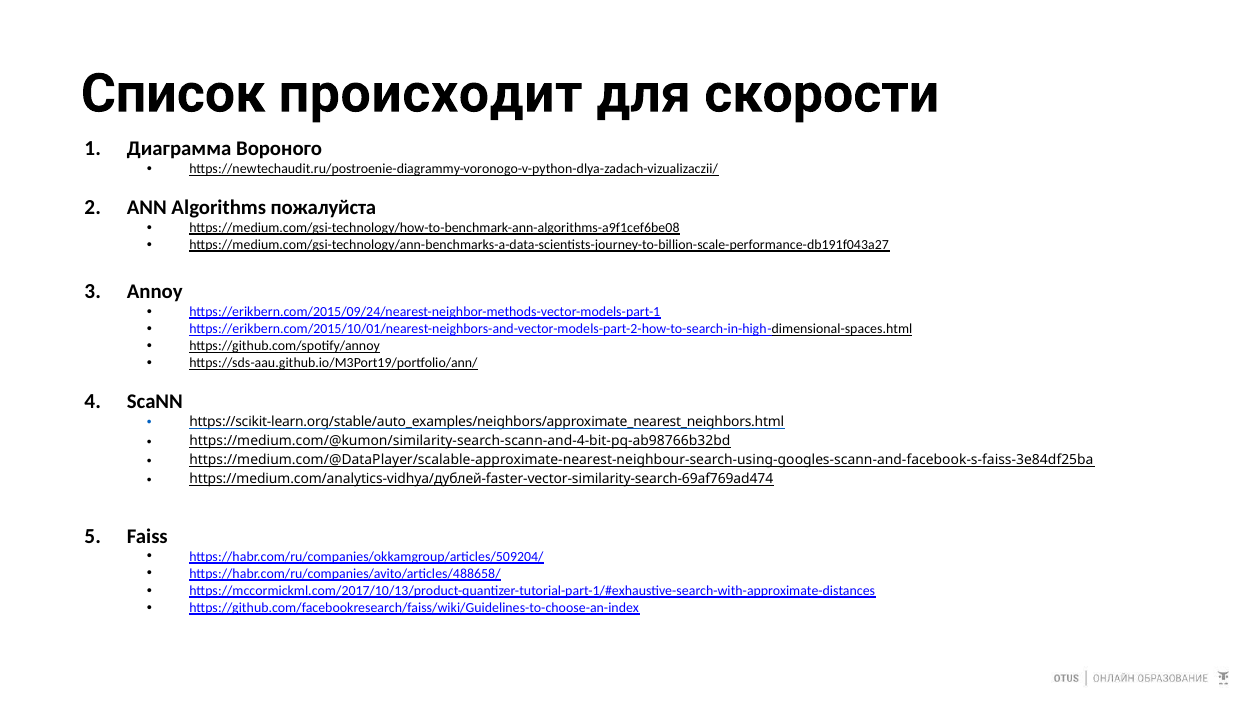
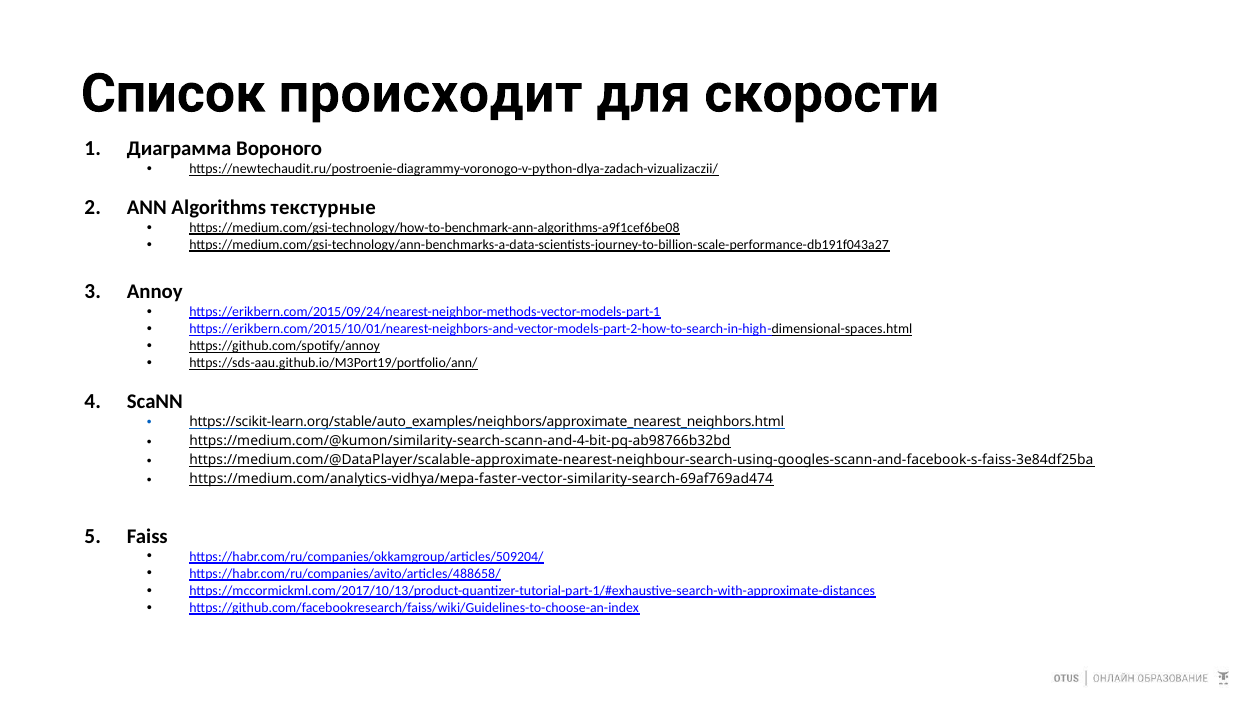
пожалуйста: пожалуйста -> текстурные (323, 207)
https://medium.com/analytics-vidhya/дублей-faster-vector-similarity-search-69af769ad474: https://medium.com/analytics-vidhya/дублей-faster-vector-similarity-search-69af769ad474 -> https://medium.com/analytics-vidhya/мера-faster-vector-similarity-search-69af769ad474 (481, 479)
